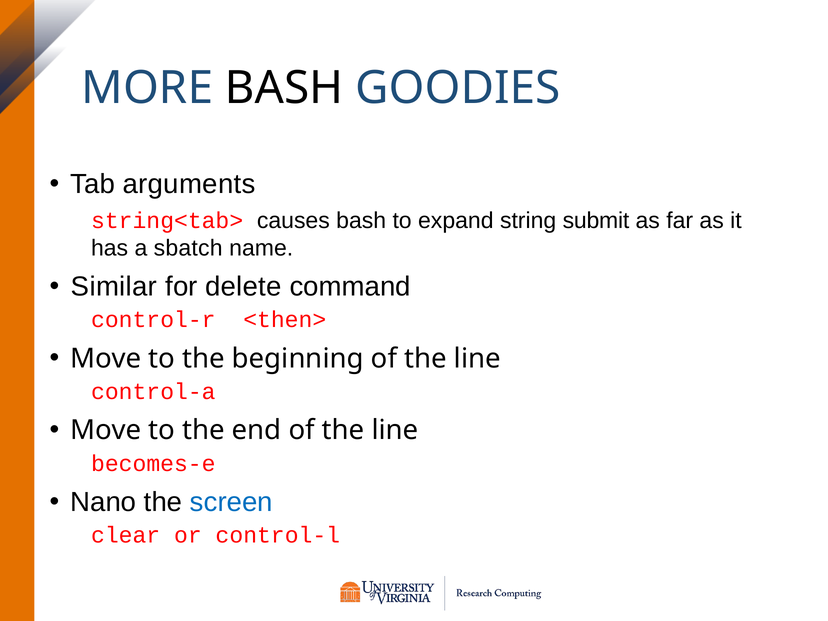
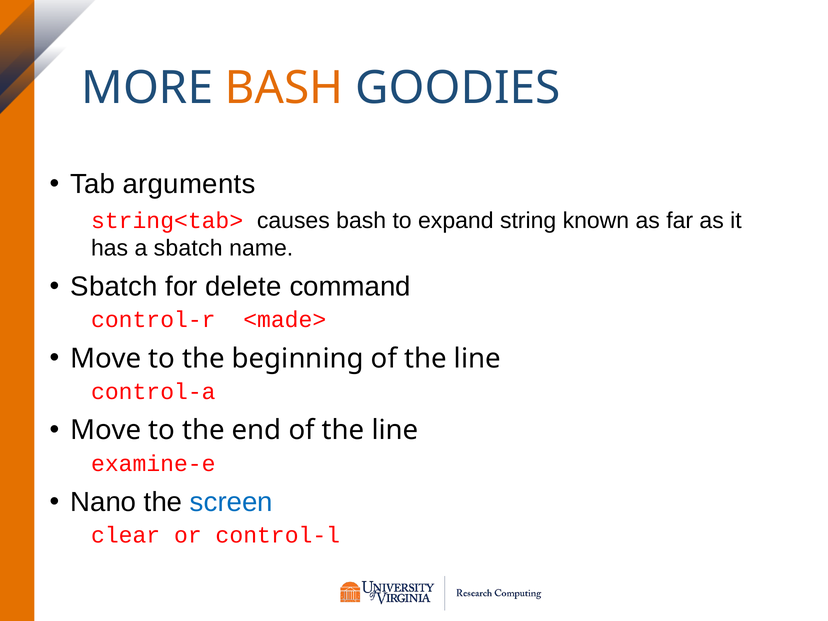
BASH colour: black -> orange (284, 88)
submit: submit -> known (596, 220)
Similar: Similar -> Sbatch (114, 287)
<then>: <then> -> <made> (285, 320)
becomes-e: becomes-e -> examine-e (153, 463)
